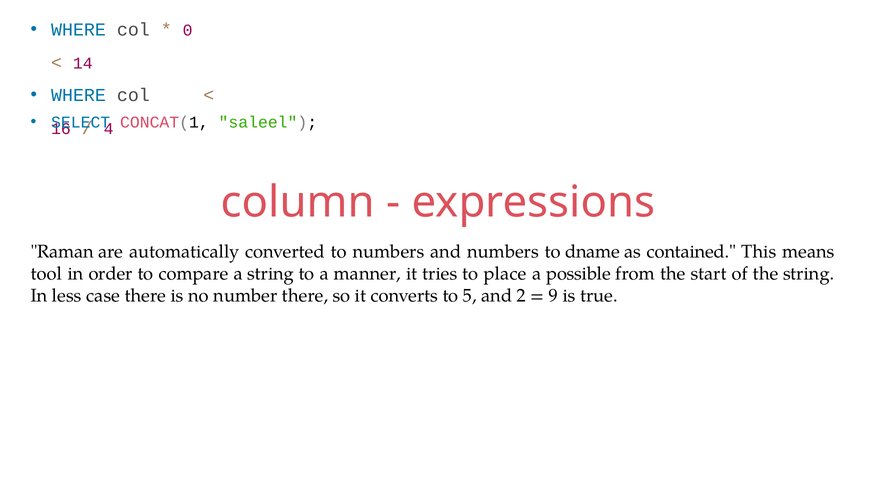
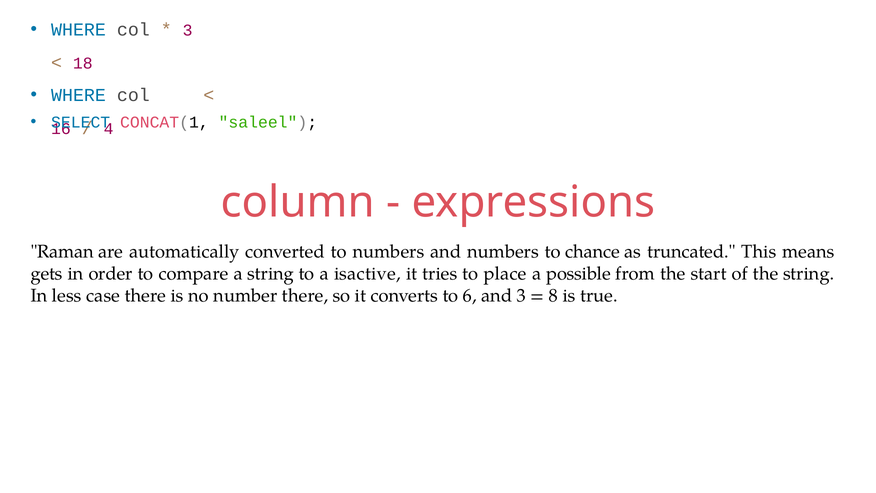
0: 0 -> 3 (188, 30)
14: 14 -> 18 (83, 63)
dname: dname -> chance (593, 252)
contained: contained -> truncated (691, 252)
tool: tool -> gets (47, 273)
manner: manner -> isactive (367, 273)
5: 5 -> 6 (470, 295)
and 2: 2 -> 3 (521, 295)
9: 9 -> 8 (553, 295)
